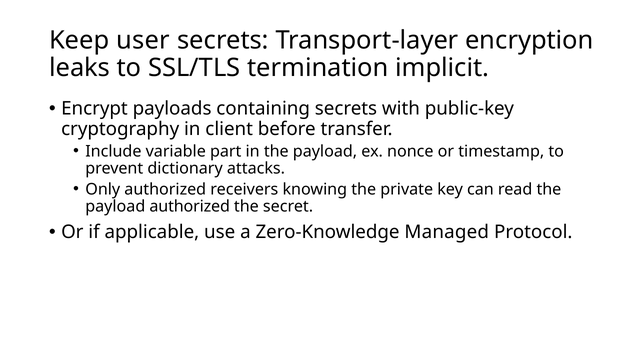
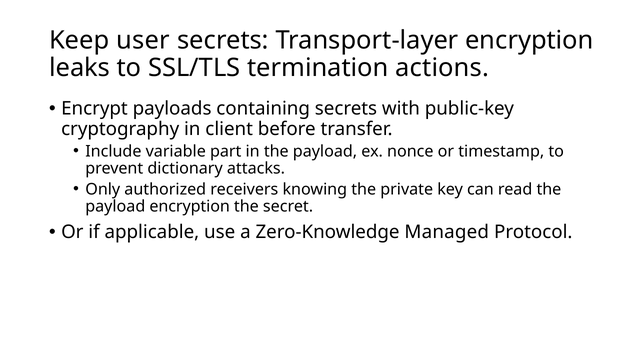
implicit: implicit -> actions (442, 68)
payload authorized: authorized -> encryption (190, 207)
